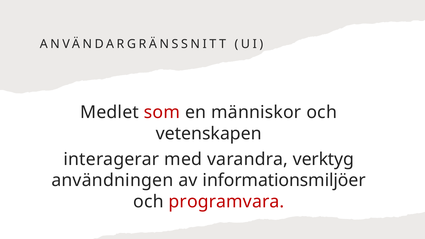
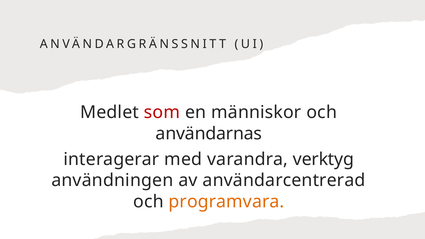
vetenskapen: vetenskapen -> användarnas (209, 134)
informationsmiljöer: informationsmiljöer -> användarcentrerad (284, 181)
programvara colour: red -> orange (226, 202)
